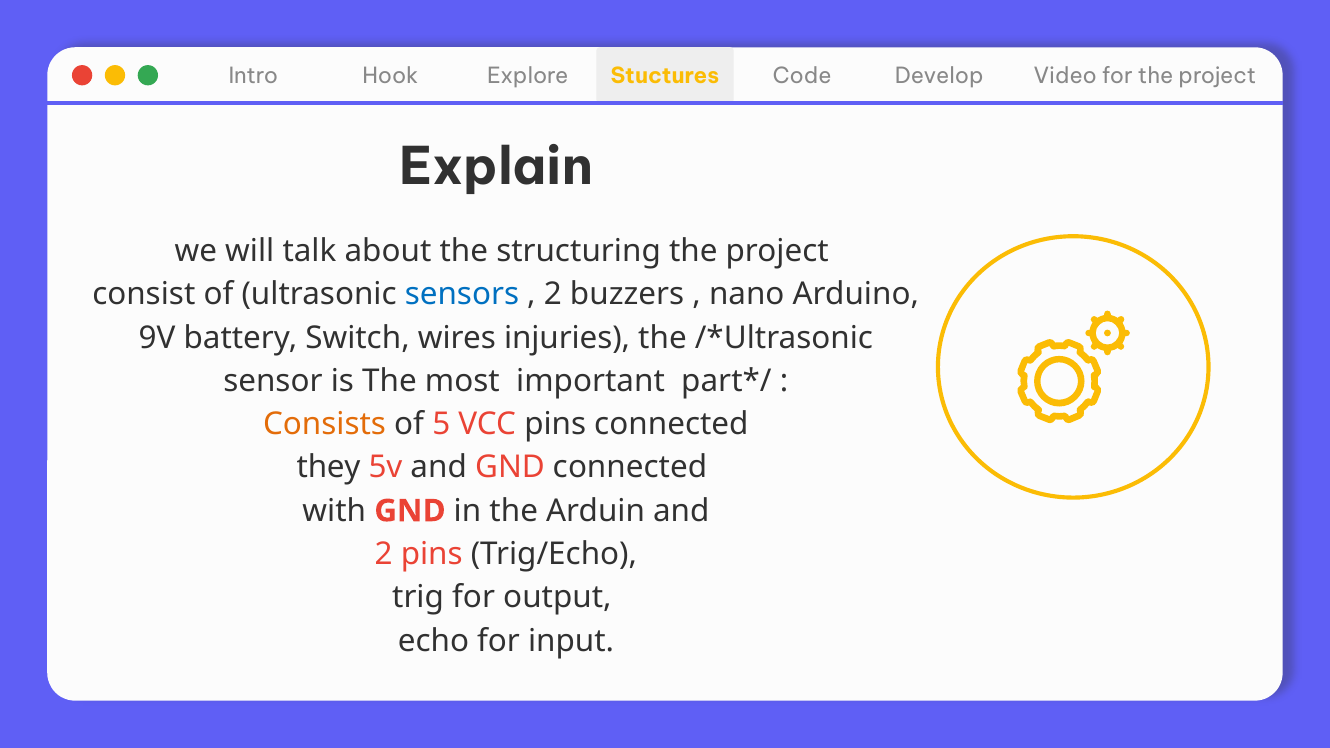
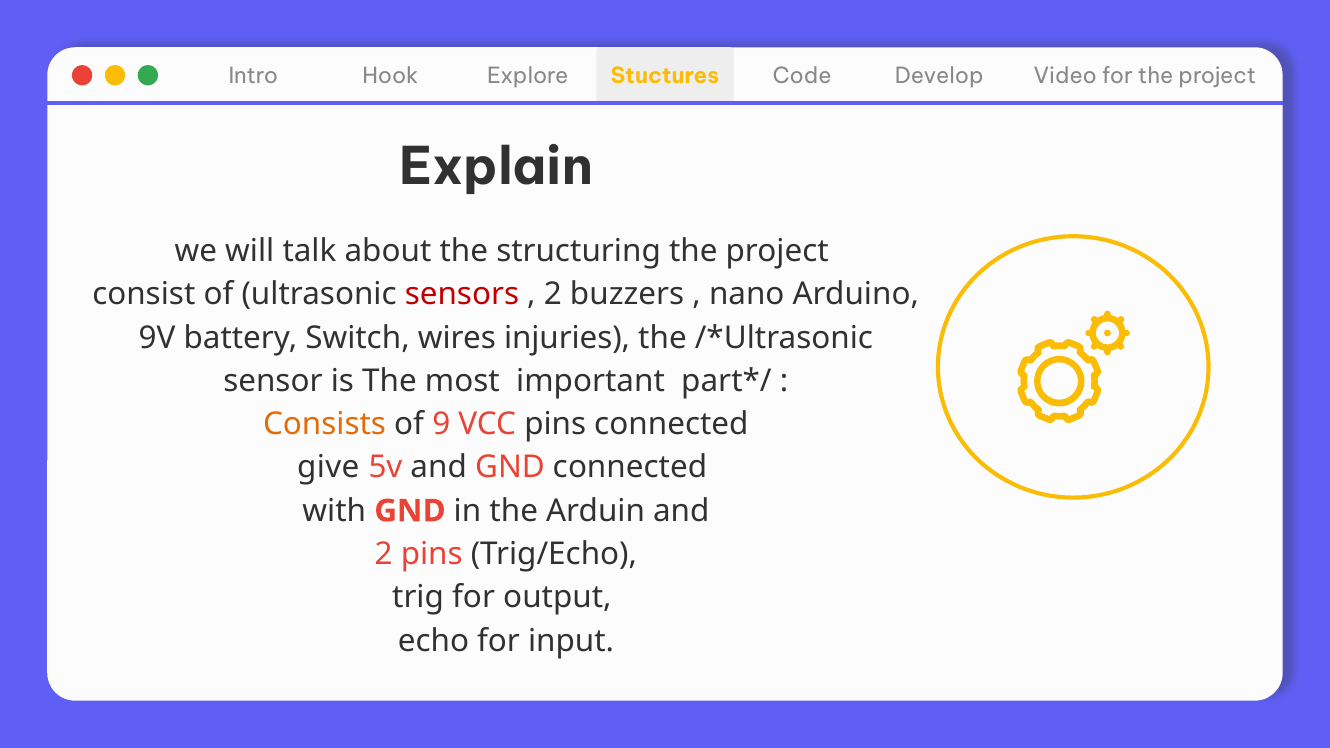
sensors colour: blue -> red (462, 294)
5: 5 -> 9 (441, 424)
they: they -> give (328, 468)
